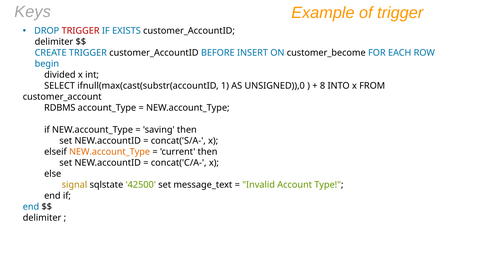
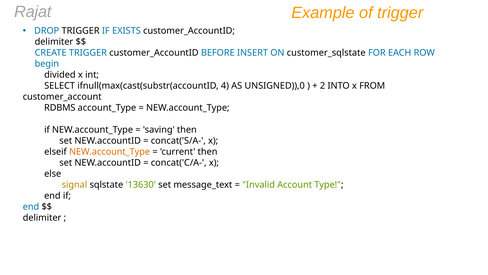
Keys: Keys -> Rajat (33, 12)
TRIGGER colour: red -> black (81, 31)
customer_become: customer_become -> customer_sqlstate (326, 53)
1: 1 -> 4 (225, 86)
8: 8 -> 2 (323, 86)
42500: 42500 -> 13630 (141, 185)
